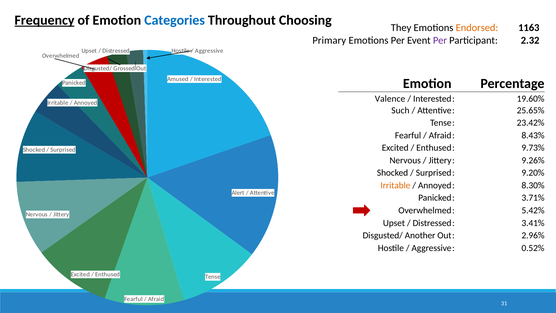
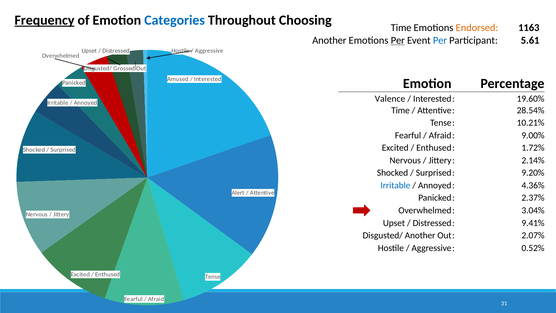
They: They -> Time (401, 28)
Primary: Primary -> Another (329, 40)
Per underline: none -> present (398, 40)
Per colour: purple -> blue (440, 40)
2.32: 2.32 -> 5.61 (530, 40)
Such: Such -> Time (401, 110)
25.65%: 25.65% -> 28.54% (531, 110)
23.42%: 23.42% -> 10.21% (531, 123)
8.43%: 8.43% -> 9.00% (533, 135)
9.73%: 9.73% -> 1.72% (533, 148)
9.26%: 9.26% -> 2.14% (533, 160)
Irritable colour: orange -> blue (395, 185)
8.30%: 8.30% -> 4.36% (533, 185)
3.71%: 3.71% -> 2.37% (533, 198)
5.42%: 5.42% -> 3.04% (533, 210)
3.41%: 3.41% -> 9.41% (533, 223)
2.96%: 2.96% -> 2.07% (533, 235)
